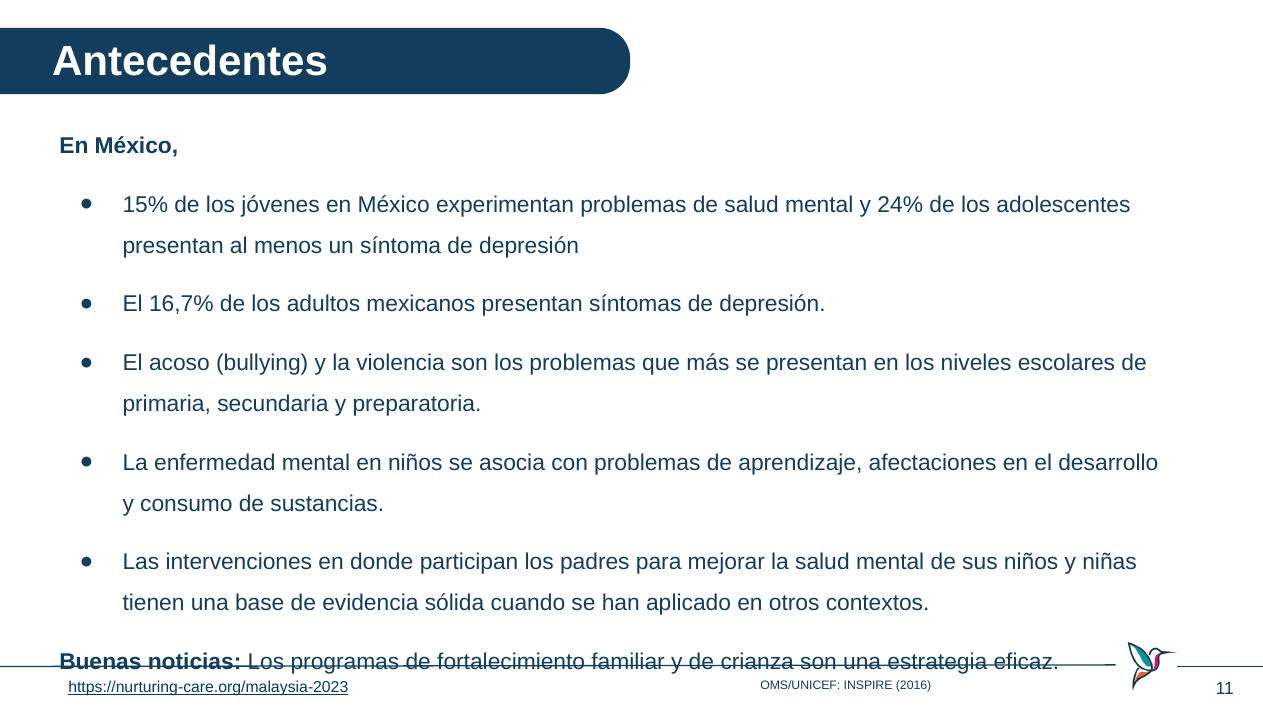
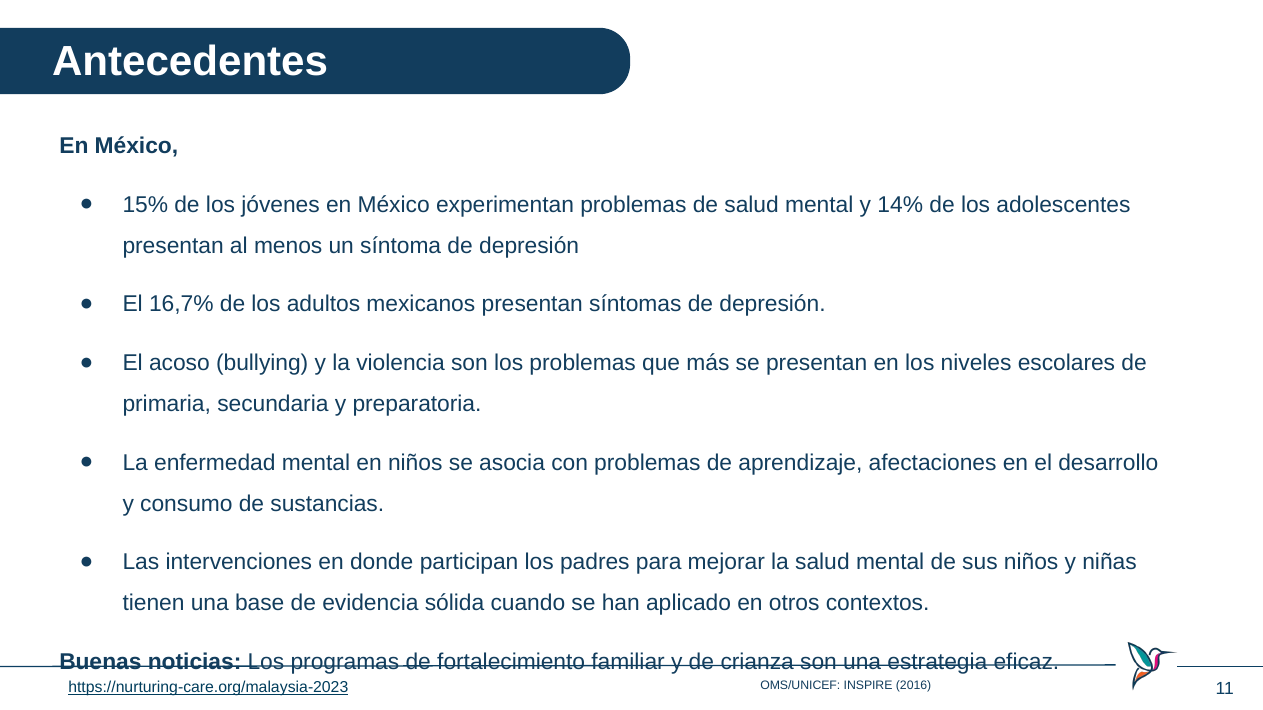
24%: 24% -> 14% (900, 205)
